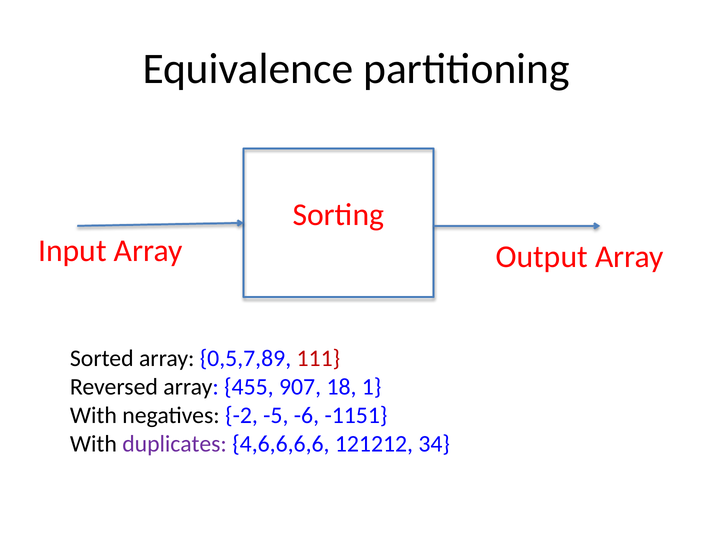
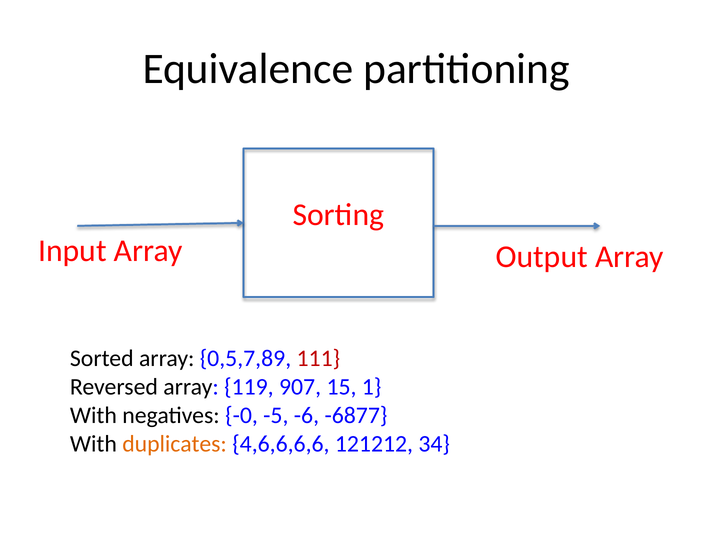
455: 455 -> 119 (249, 387)
18: 18 -> 15 (341, 387)
-2: -2 -> -0 (242, 415)
-1151: -1151 -> -6877 (356, 415)
duplicates colour: purple -> orange (175, 444)
